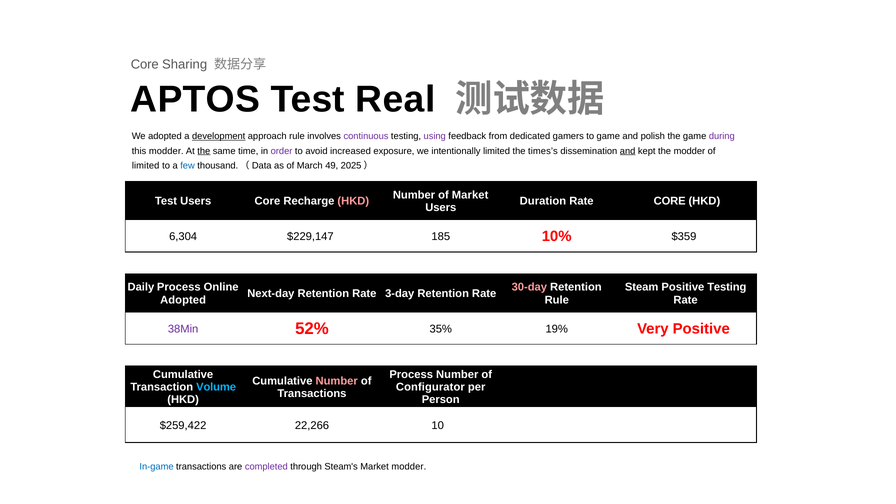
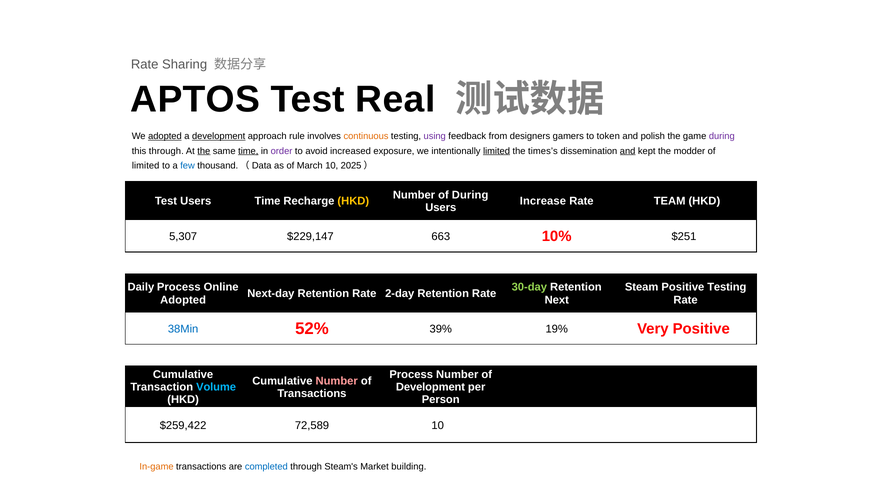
Core: Core -> Rate (145, 65)
adopted underline: none -> present (165, 136)
continuous colour: purple -> orange (366, 136)
dedicated: dedicated -> designers (530, 136)
to game: game -> token (608, 136)
this modder: modder -> through (166, 151)
time underline: none -> present (248, 151)
limited underline: none -> present (497, 151)
March 49: 49 -> 10 (332, 165)
of Market: Market -> During (470, 195)
Users Core: Core -> Time (267, 201)
HKD colour: pink -> yellow (353, 201)
Duration: Duration -> Increase (543, 201)
Rate CORE: CORE -> TEAM (670, 201)
6,304: 6,304 -> 5,307 (183, 236)
185: 185 -> 663 (441, 236)
$359: $359 -> $251 (684, 236)
30-day colour: pink -> light green (529, 287)
3-day: 3-day -> 2-day (400, 294)
Rule: Rule -> Next (557, 300)
38Min colour: purple -> blue (183, 329)
35%: 35% -> 39% (441, 329)
Configurator: Configurator -> Development (430, 387)
22,266: 22,266 -> 72,589 (312, 425)
In-game colour: blue -> orange (157, 467)
completed colour: purple -> blue (266, 467)
Market modder: modder -> building (409, 467)
